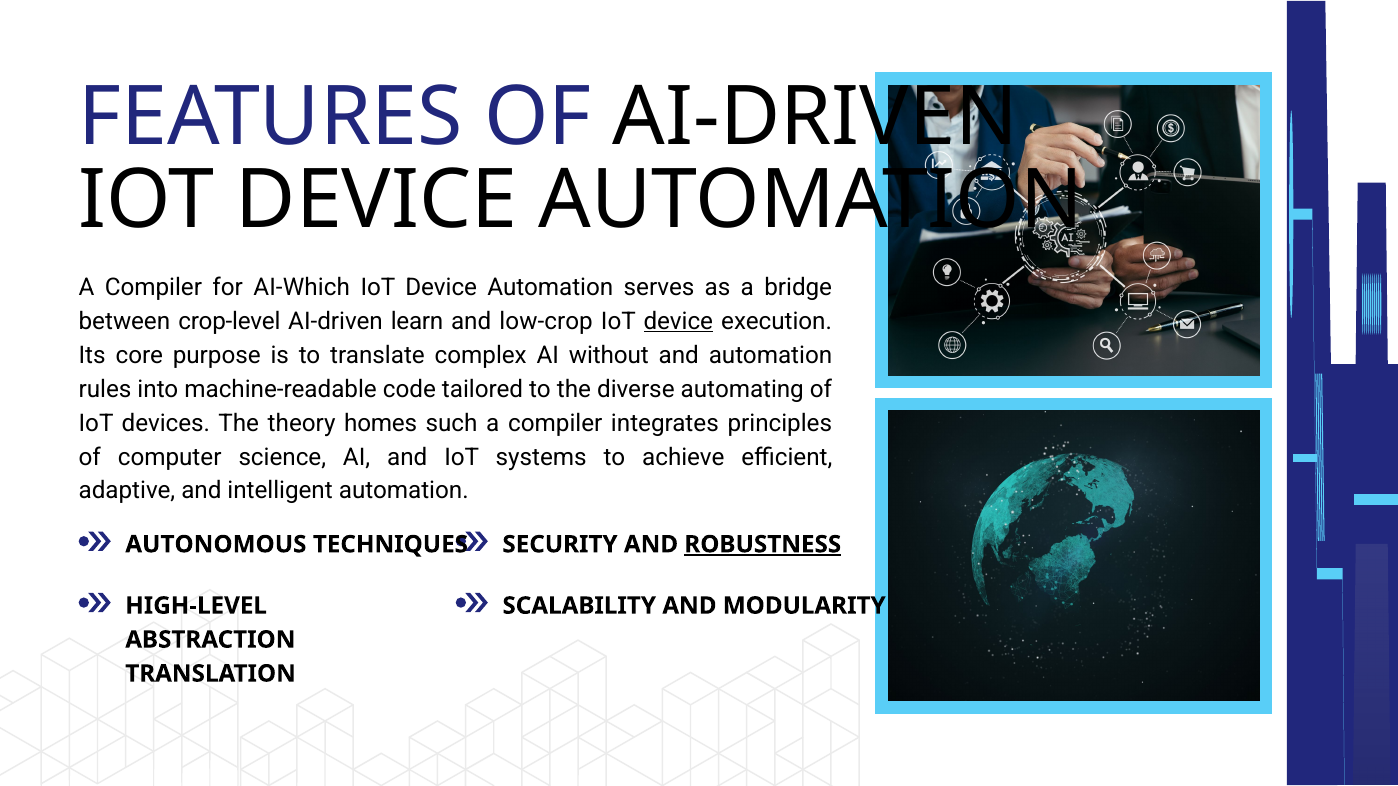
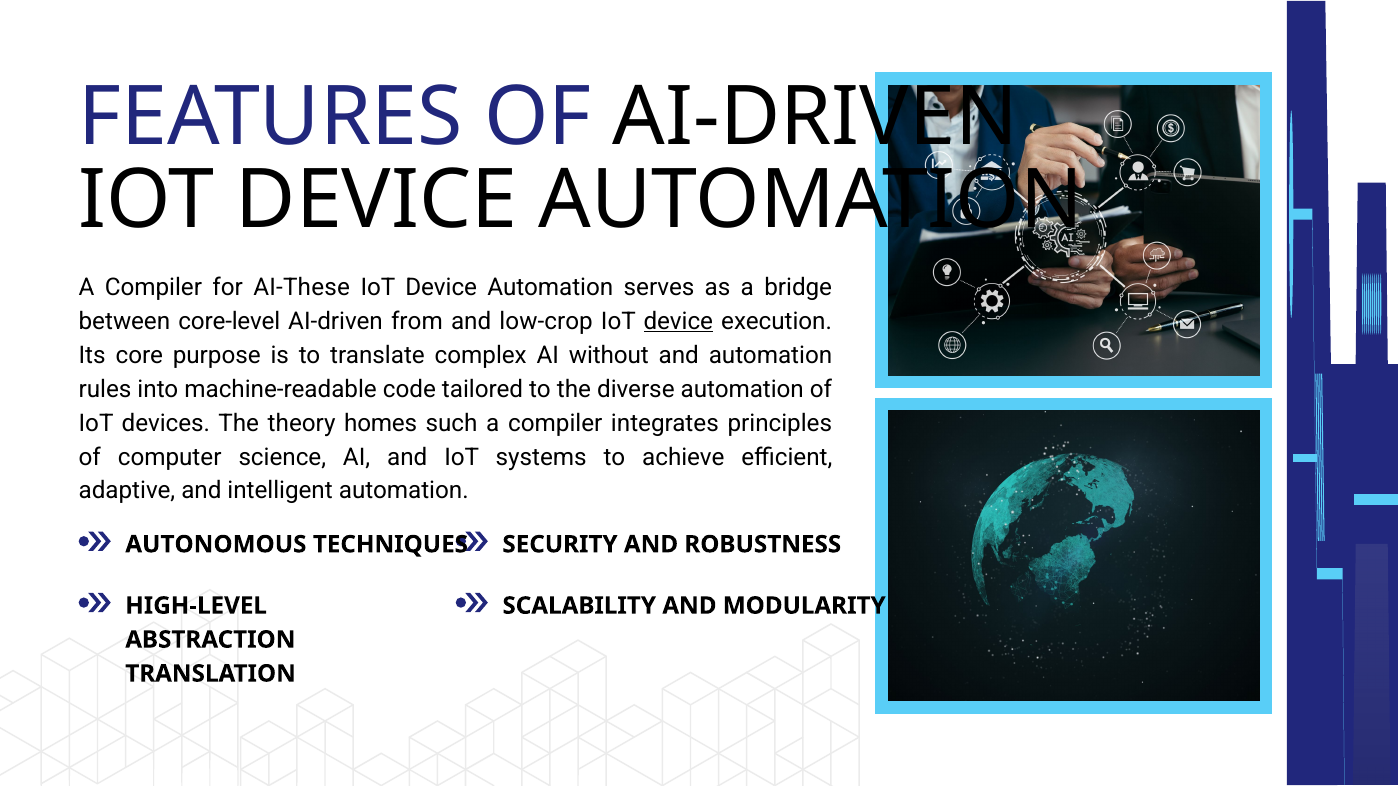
AI-Which: AI-Which -> AI-These (302, 287)
crop-level: crop-level -> core-level (229, 321)
learn: learn -> from (417, 321)
diverse automating: automating -> automation (742, 389)
ROBUSTNESS underline: present -> none (763, 545)
